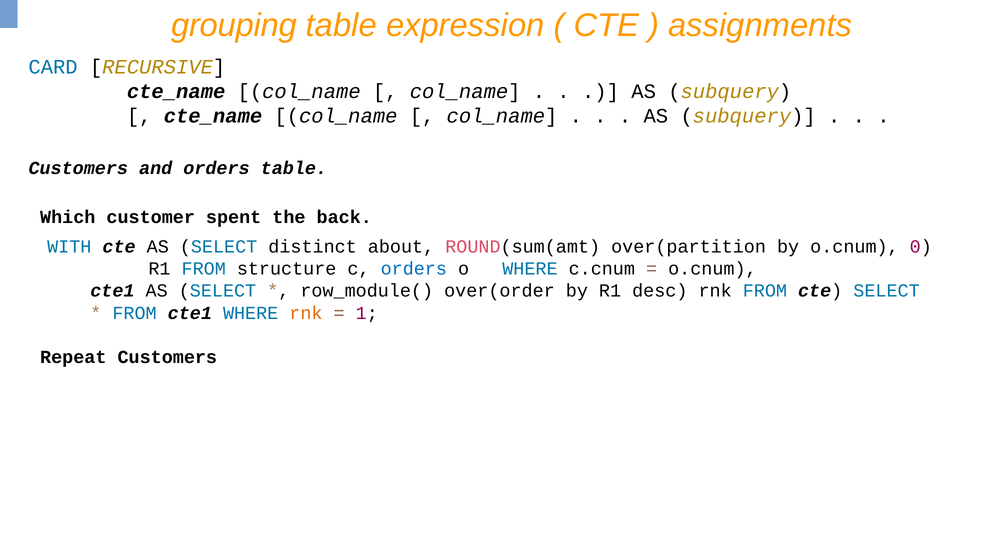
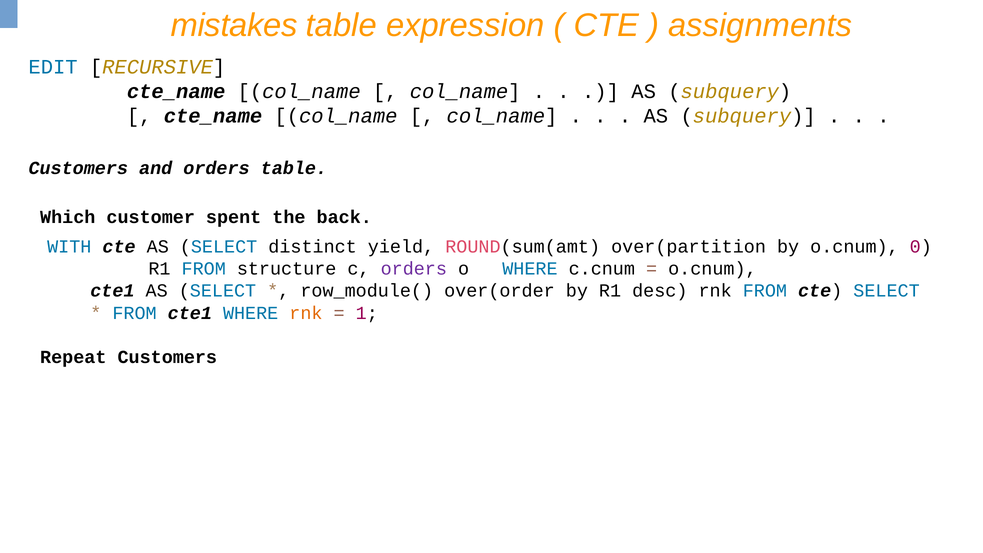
grouping: grouping -> mistakes (234, 26)
CARD: CARD -> EDIT (53, 67)
about: about -> yield (401, 247)
orders colour: blue -> purple (414, 269)
